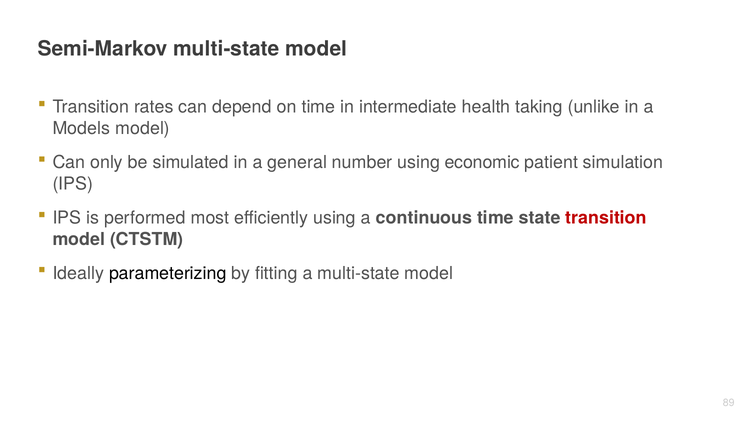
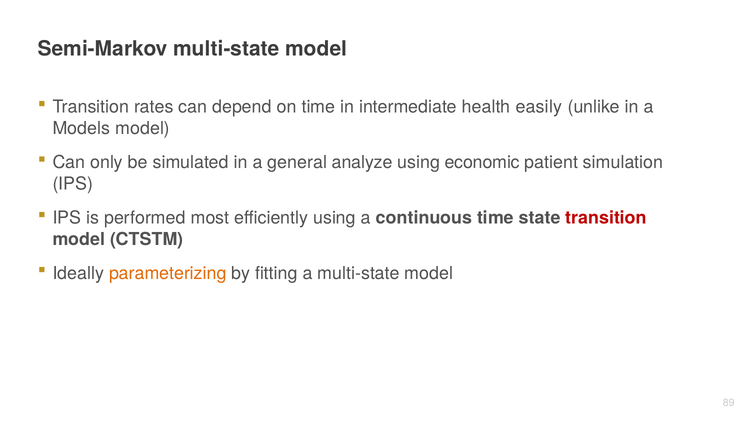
taking: taking -> easily (539, 107)
number: number -> analyze (362, 162)
parameterizing colour: black -> orange (168, 273)
